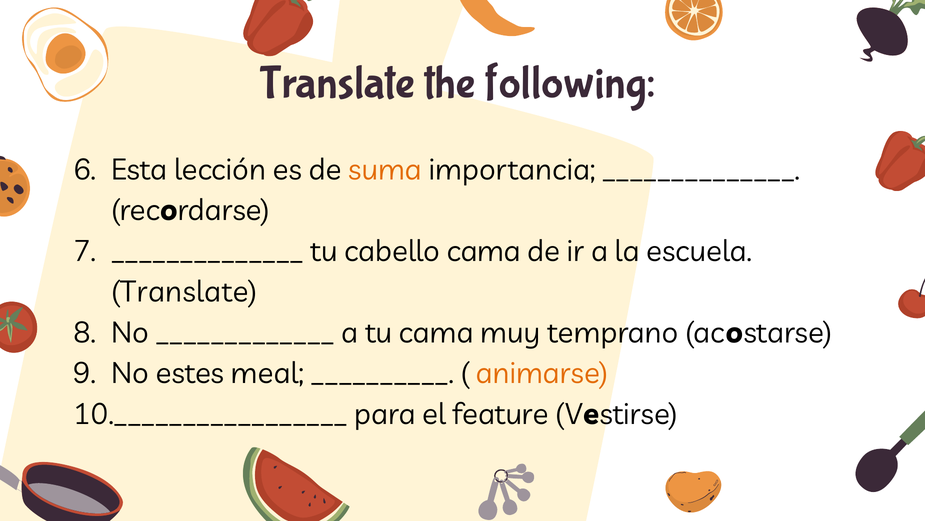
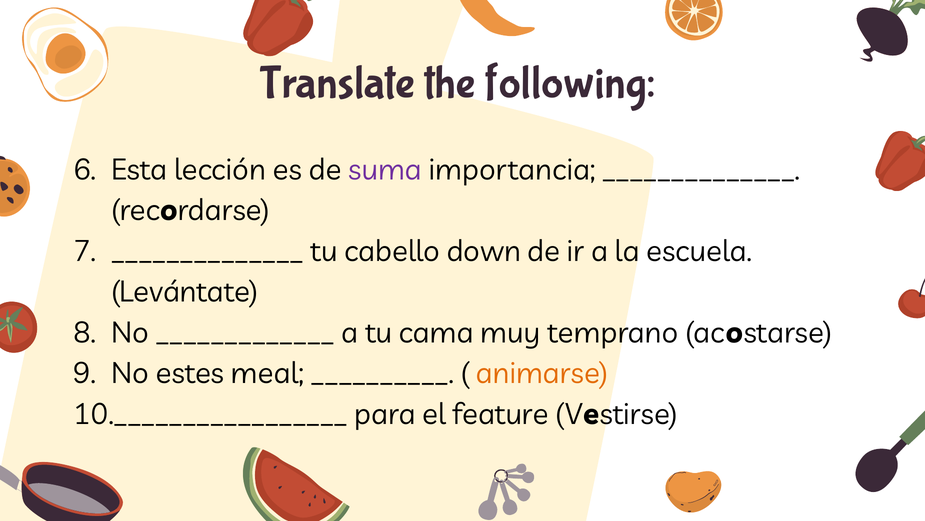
suma colour: orange -> purple (385, 170)
cabello cama: cama -> down (484, 251)
Translate: Translate -> Levántate (185, 292)
